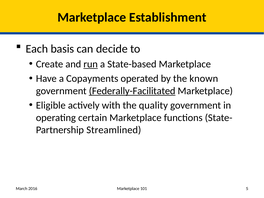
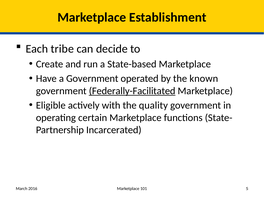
basis: basis -> tribe (62, 49)
run underline: present -> none (91, 64)
a Copayments: Copayments -> Government (92, 79)
Streamlined: Streamlined -> Incarcerated (114, 130)
